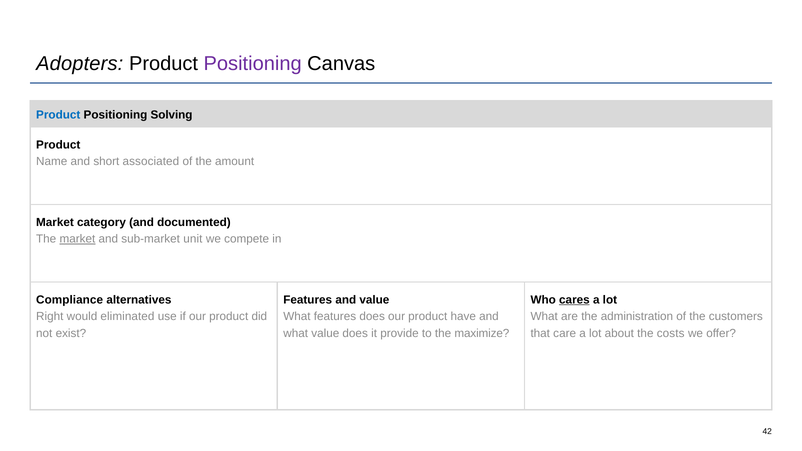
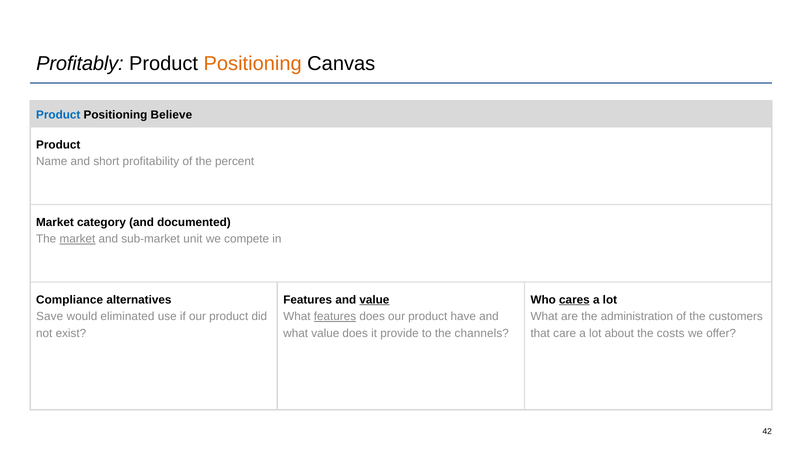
Adopters: Adopters -> Profitably (80, 64)
Positioning colour: purple -> orange (253, 64)
Solving: Solving -> Believe (171, 115)
associated: associated -> profitability (151, 162)
amount: amount -> percent (235, 162)
value underline: none -> present (374, 300)
Right: Right -> Save (50, 317)
features underline: none -> present (335, 317)
maximize: maximize -> channels (482, 333)
